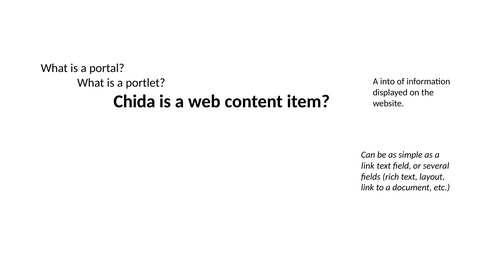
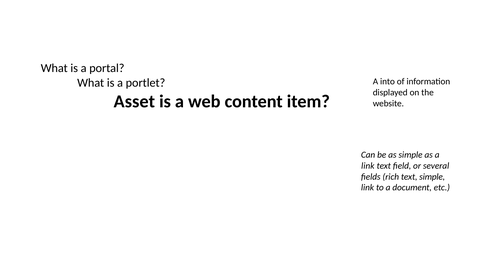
Chida: Chida -> Asset (134, 101)
text layout: layout -> simple (432, 176)
